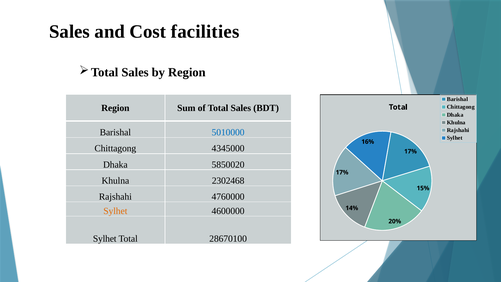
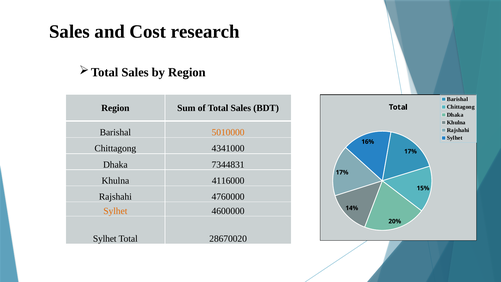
facilities: facilities -> research (205, 32)
5010000 colour: blue -> orange (228, 132)
4345000: 4345000 -> 4341000 (228, 148)
5850020: 5850020 -> 7344831 (228, 164)
2302468: 2302468 -> 4116000 (228, 181)
28670100: 28670100 -> 28670020 (228, 239)
